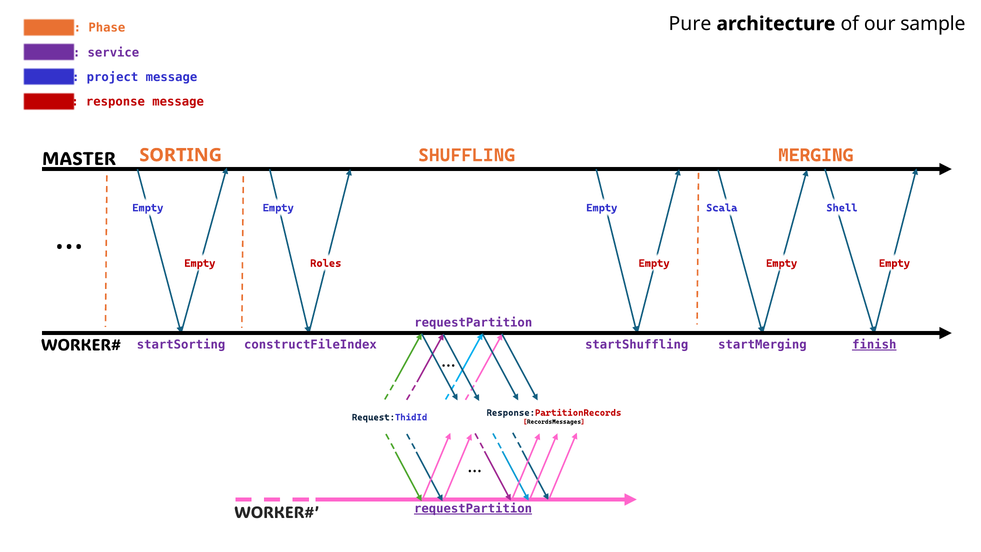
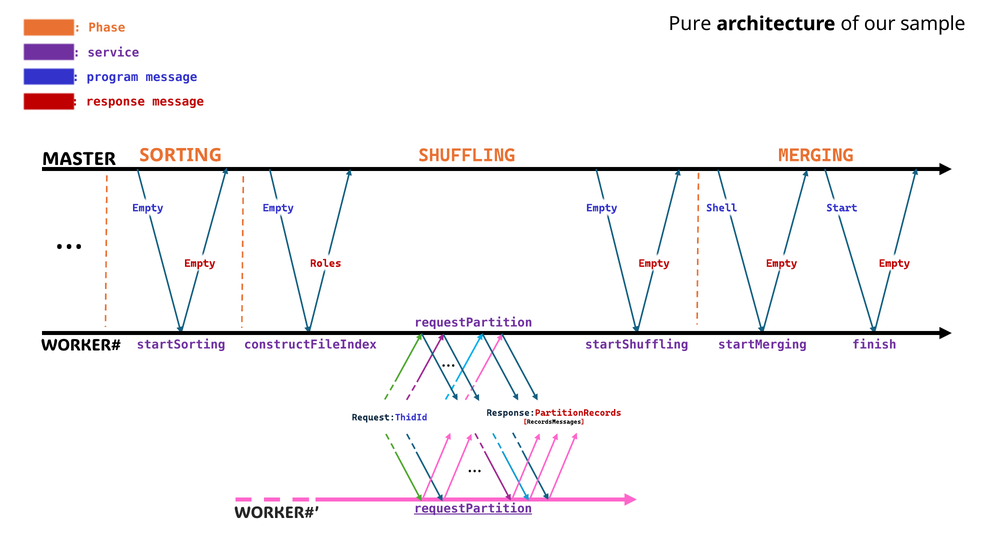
project: project -> program (113, 77)
Scala: Scala -> Shell (722, 208)
Shell: Shell -> Start (842, 208)
finish underline: present -> none (874, 345)
